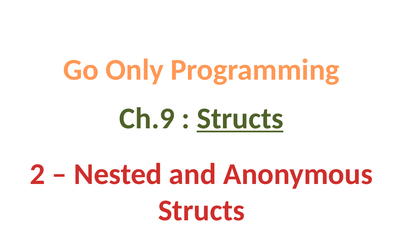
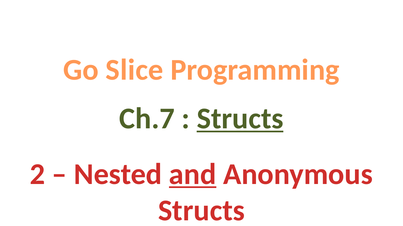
Only: Only -> Slice (134, 70)
Ch.9: Ch.9 -> Ch.7 (147, 119)
and underline: none -> present (193, 175)
